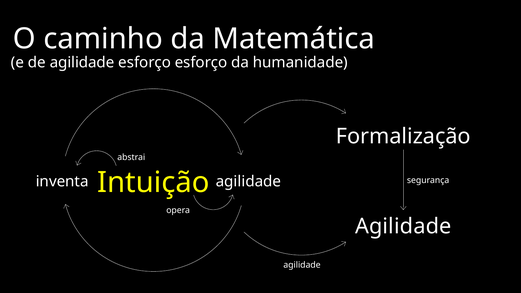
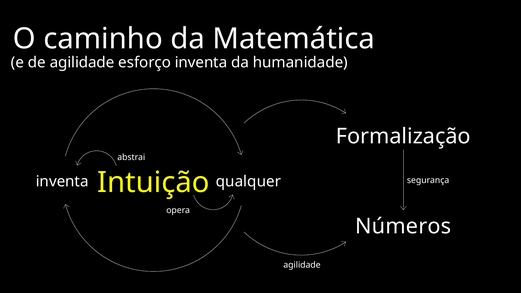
esforço esforço: esforço -> inventa (201, 62)
inventa agilidade: agilidade -> qualquer (248, 181)
Agilidade: Agilidade -> Números (403, 227)
